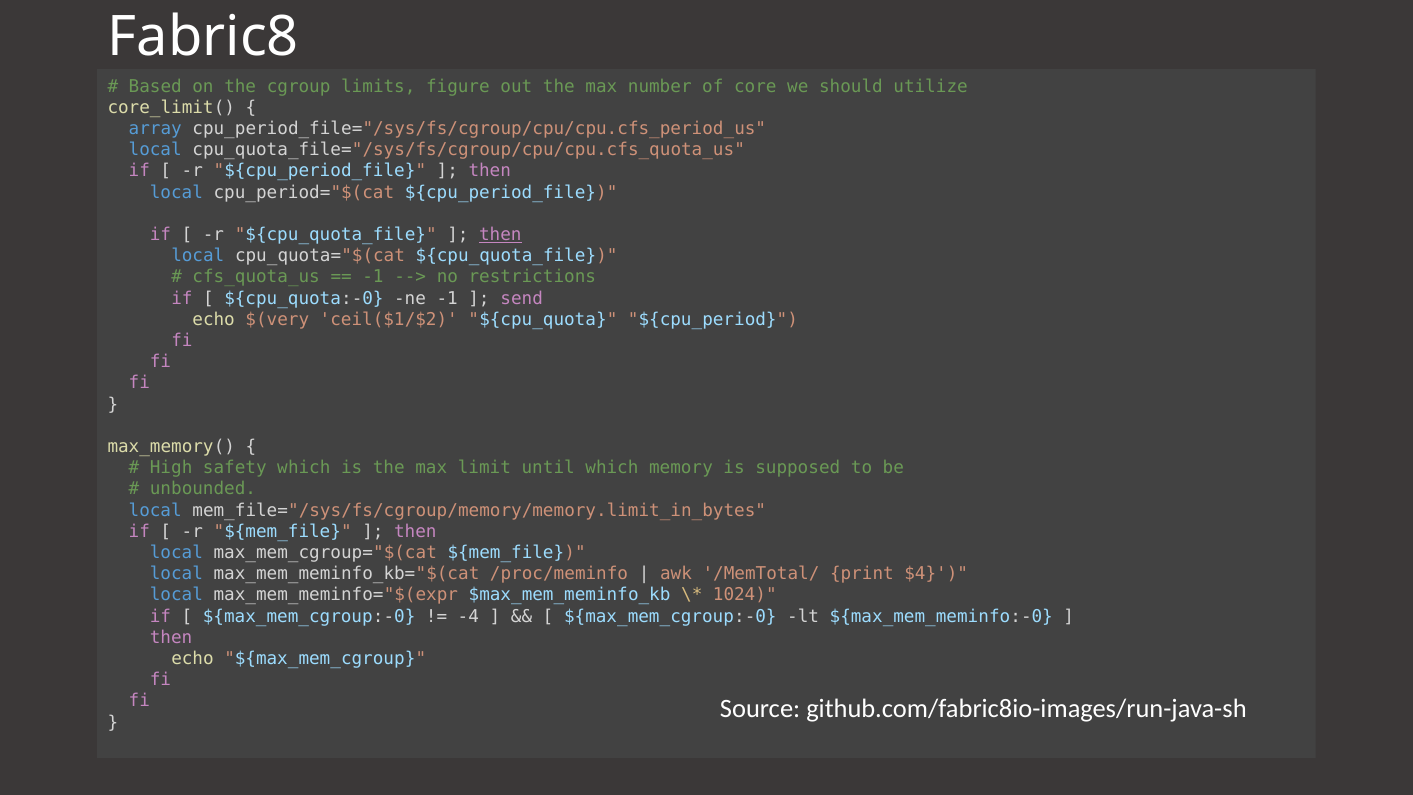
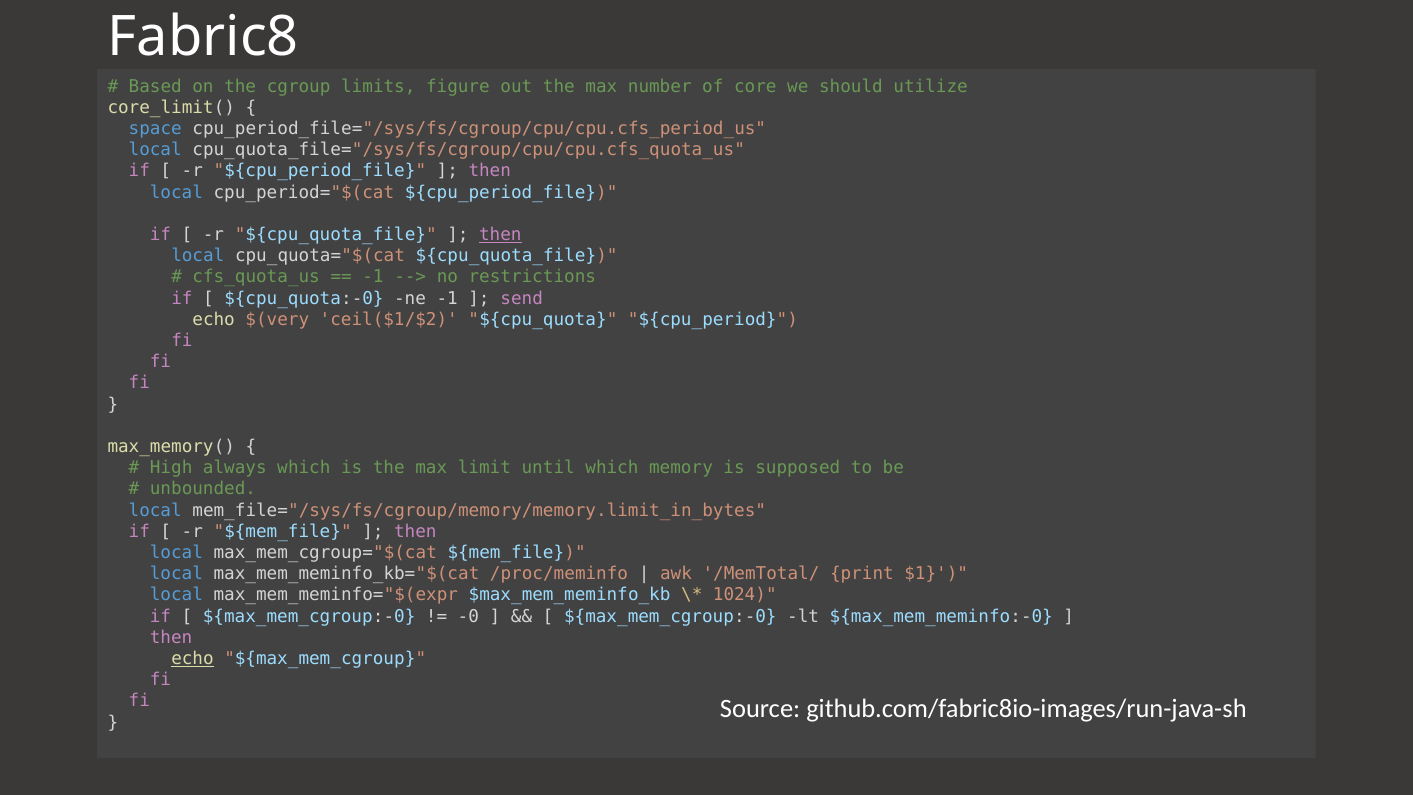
array: array -> space (155, 129)
safety: safety -> always (235, 468)
$4: $4 -> $1 (936, 574)
-4: -4 -> -0 (468, 616)
echo underline: none -> present (192, 658)
